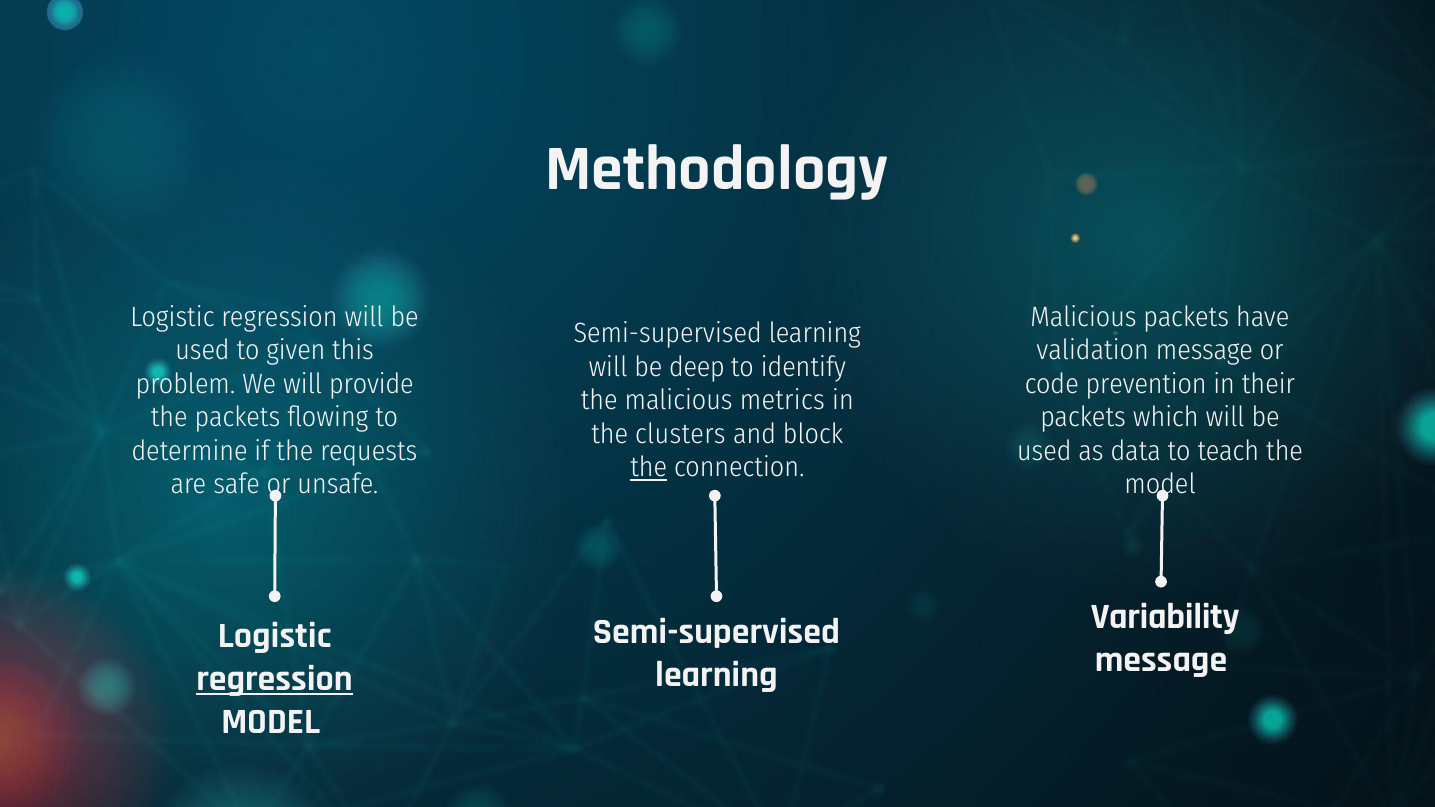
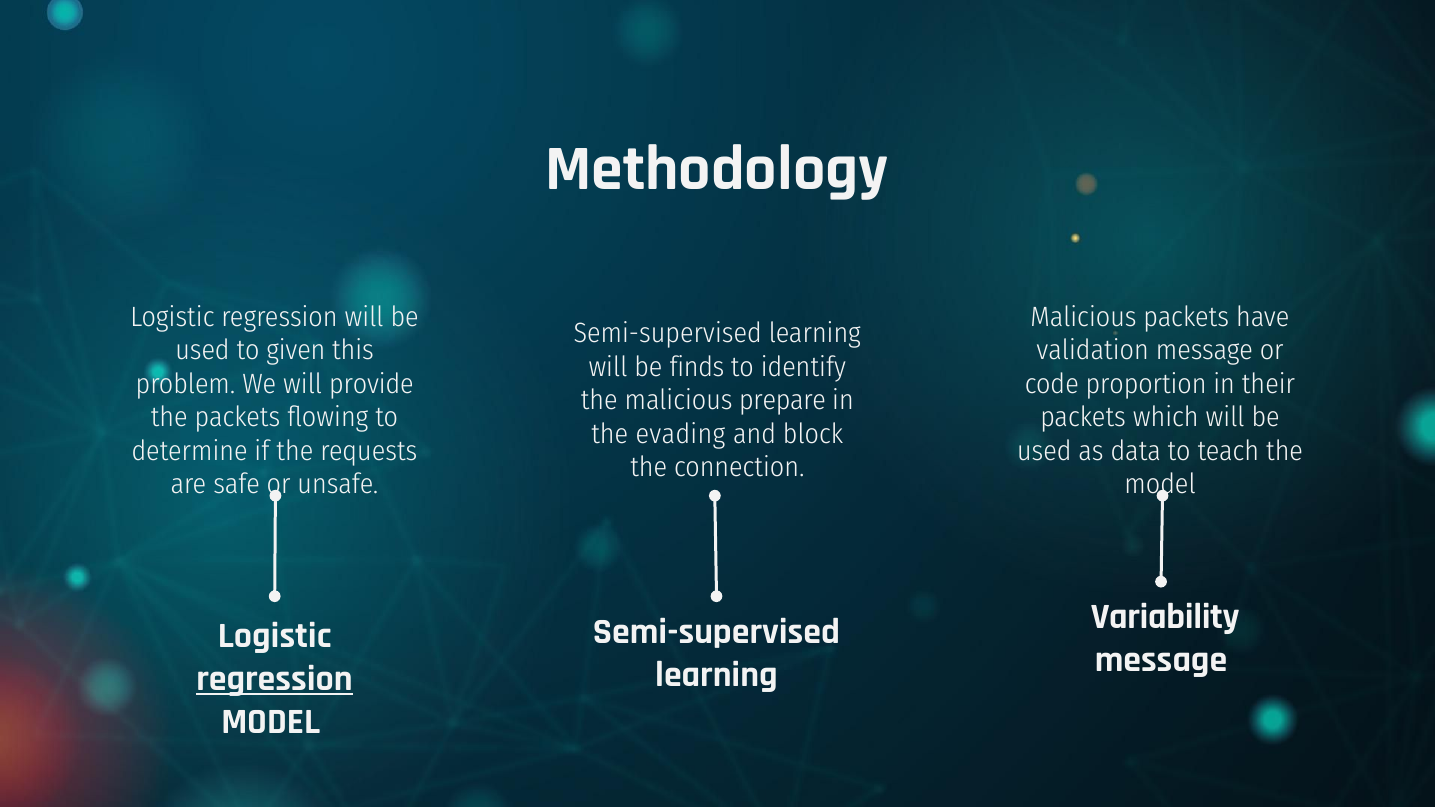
deep: deep -> finds (697, 367)
prevention: prevention -> proportion (1146, 384)
metrics: metrics -> prepare (783, 401)
clusters: clusters -> evading (680, 434)
the underline: present -> none (649, 468)
